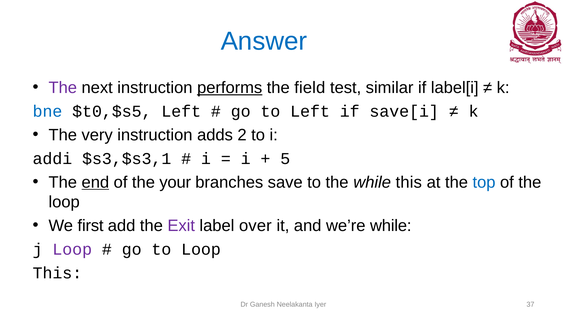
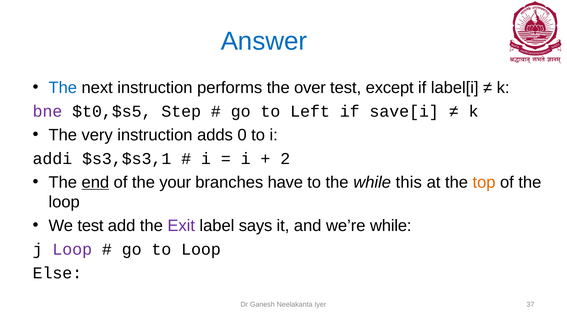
The colour: purple -> blue (63, 88)
performs underline: present -> none (230, 88)
field: field -> over (310, 88)
similar: similar -> except (390, 88)
bne colour: blue -> purple (47, 111)
$t0,$s5 Left: Left -> Step (181, 111)
2: 2 -> 0 (242, 135)
5: 5 -> 2 (285, 159)
save: save -> have (285, 182)
top colour: blue -> orange (484, 182)
We ﬁrst: ﬁrst -> test (90, 226)
over: over -> says (256, 226)
This: This -> Else (57, 273)
